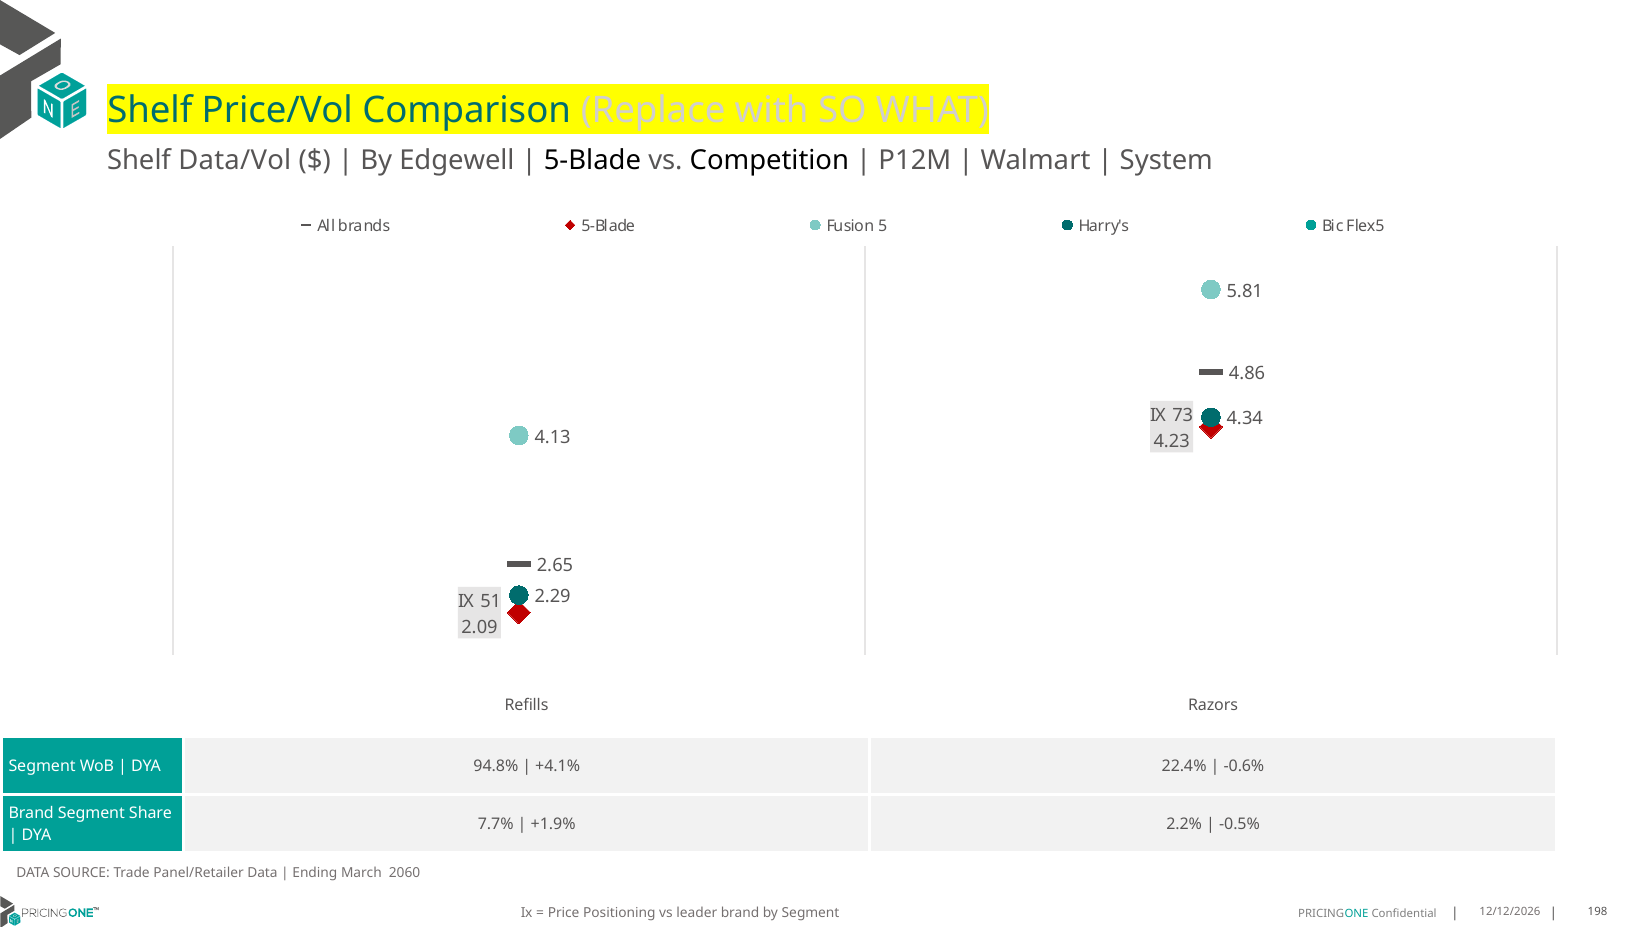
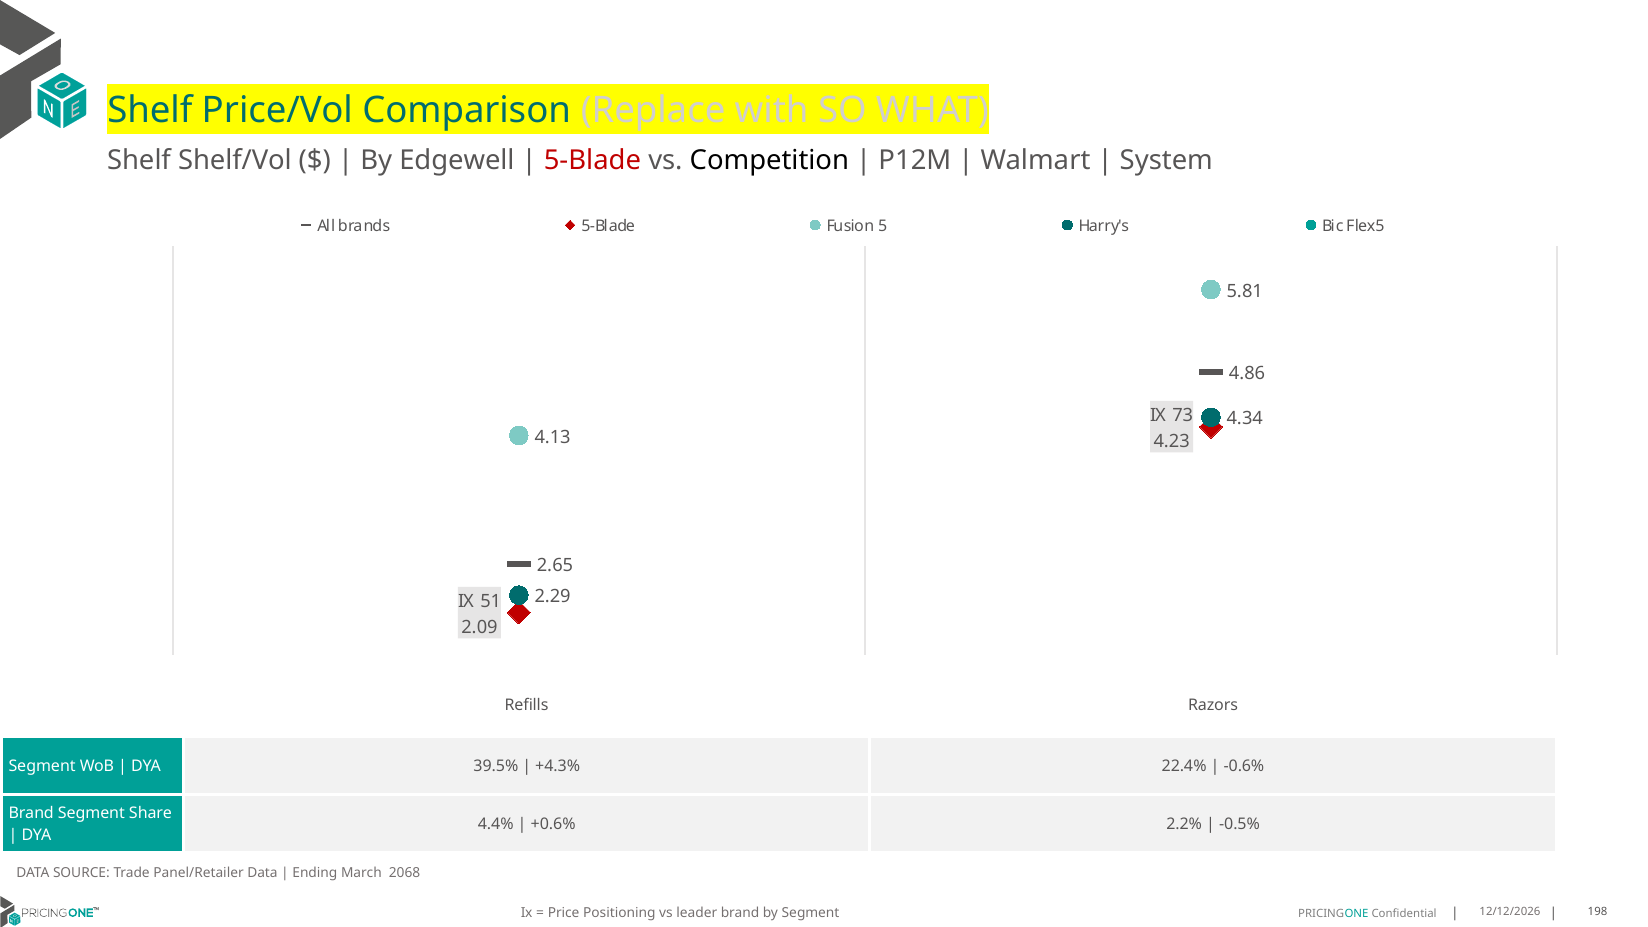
Data/Vol: Data/Vol -> Shelf/Vol (235, 161)
5-Blade colour: black -> red (592, 161)
94.8%: 94.8% -> 39.5% (496, 766)
+4.1%: +4.1% -> +4.3% (558, 766)
7.7%: 7.7% -> 4.4% (496, 825)
+1.9%: +1.9% -> +0.6% (553, 825)
2060: 2060 -> 2068 (405, 873)
